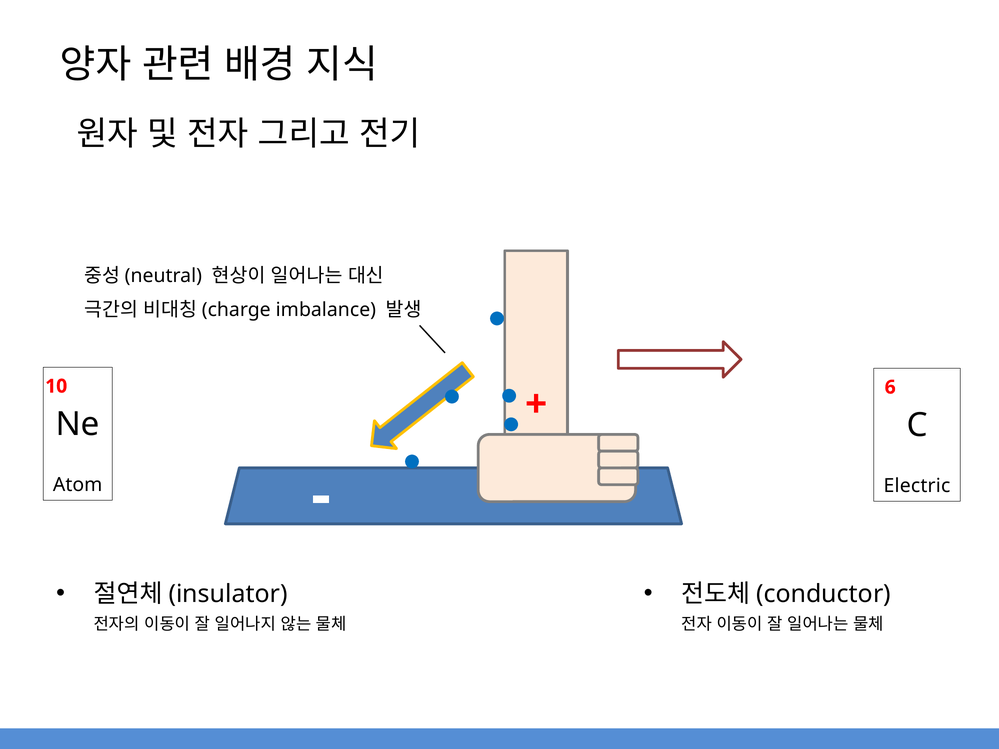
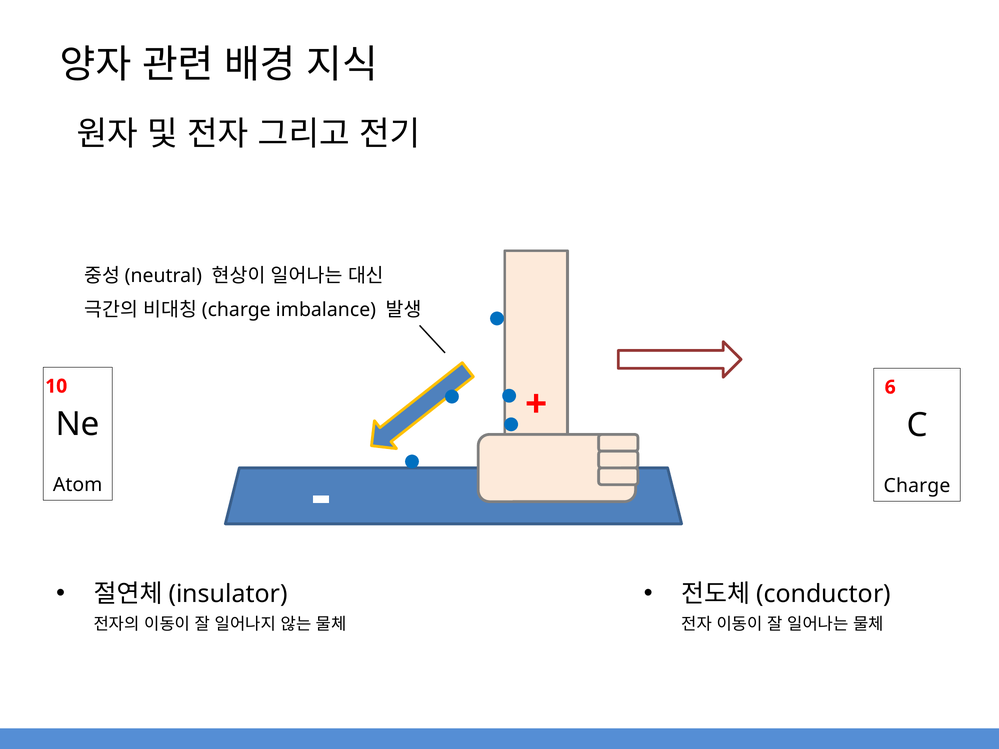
Electric: Electric -> Charge (917, 486)
